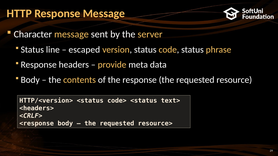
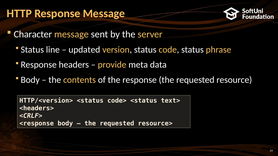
escaped: escaped -> updated (84, 50)
